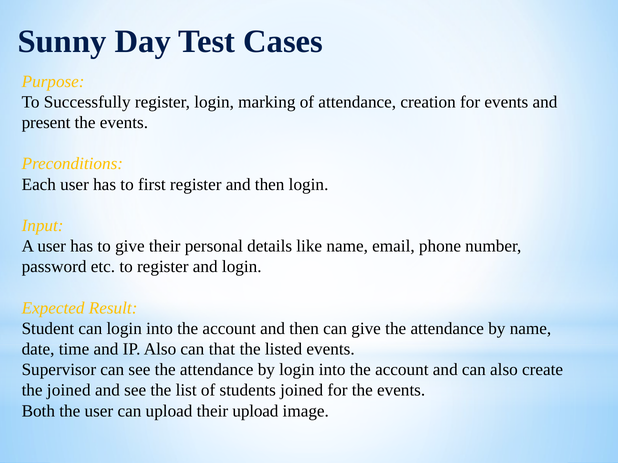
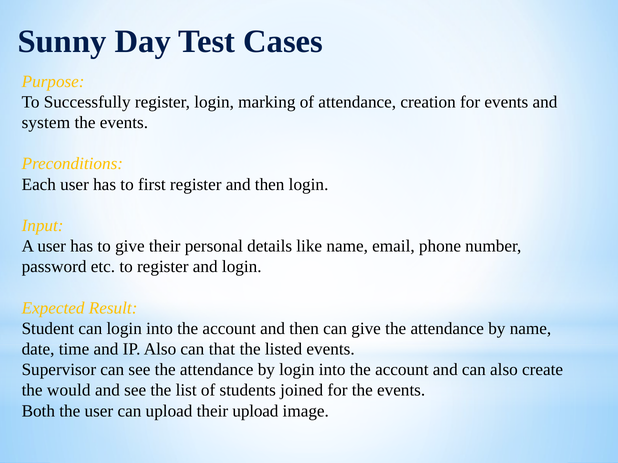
present: present -> system (46, 123)
the joined: joined -> would (69, 391)
